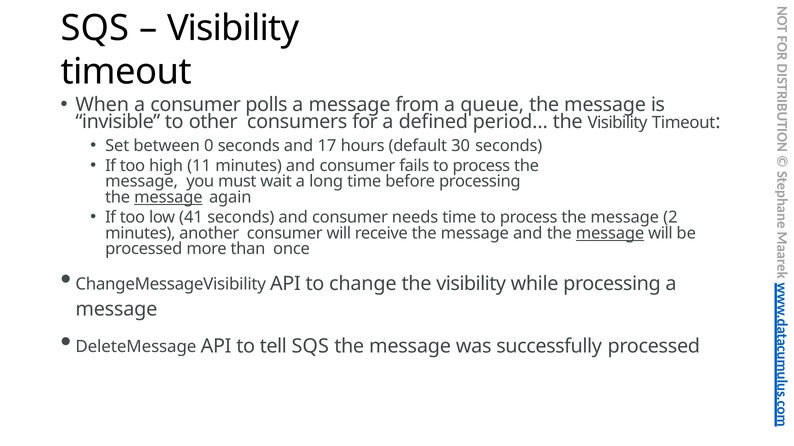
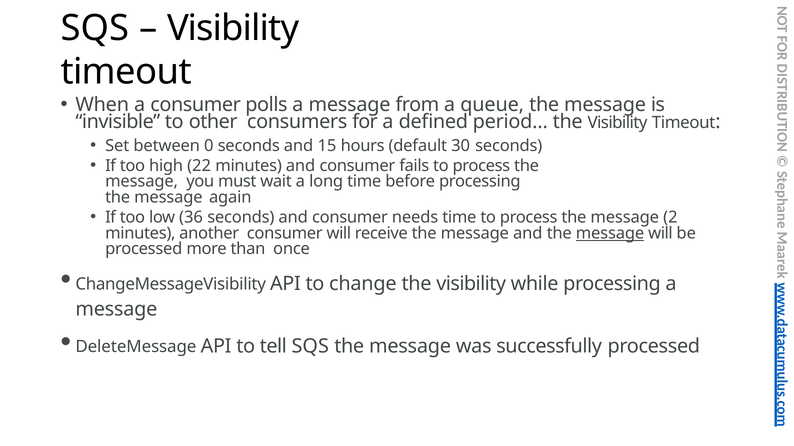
17: 17 -> 15 (327, 146)
11: 11 -> 22 (199, 166)
message underline: present -> none (168, 198)
41: 41 -> 36 (191, 218)
